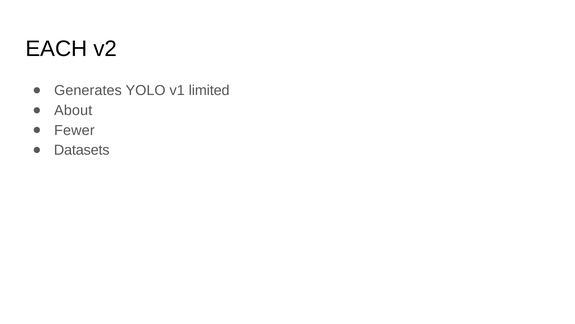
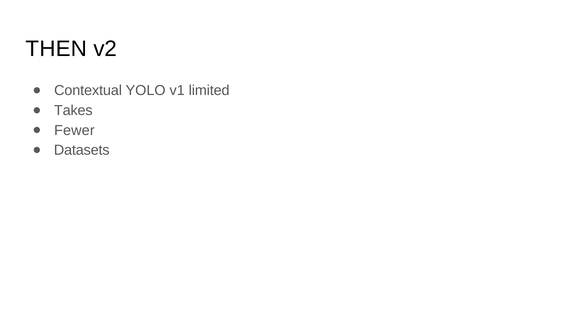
EACH: EACH -> THEN (56, 49)
Generates: Generates -> Contextual (88, 90)
About: About -> Takes (73, 110)
